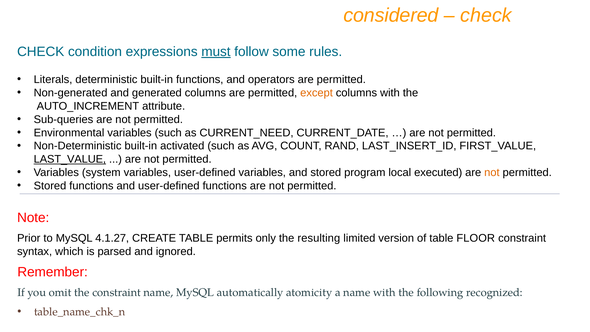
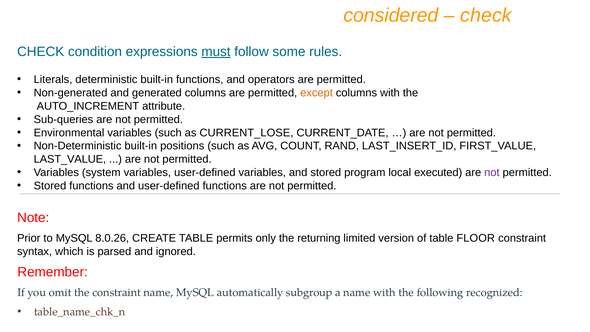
CURRENT_NEED: CURRENT_NEED -> CURRENT_LOSE (246, 133)
activated: activated -> positions (182, 146)
LAST_VALUE underline: present -> none (70, 159)
not colour: orange -> purple (492, 172)
4.1.27: 4.1.27 -> 8.0.26 (112, 238)
resulting: resulting -> returning (319, 238)
atomicity: atomicity -> subgroup (309, 293)
